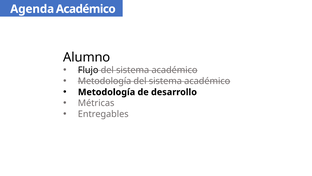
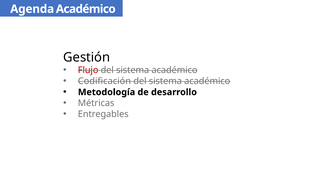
Alumno: Alumno -> Gestión (87, 57)
Flujo colour: black -> red (88, 70)
Metodología: Metodología -> Codificación (104, 81)
